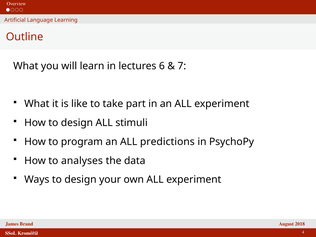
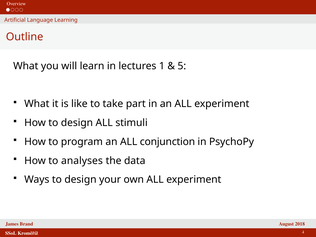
6: 6 -> 1 (162, 66)
7: 7 -> 5 (182, 66)
predictions: predictions -> conjunction (167, 142)
